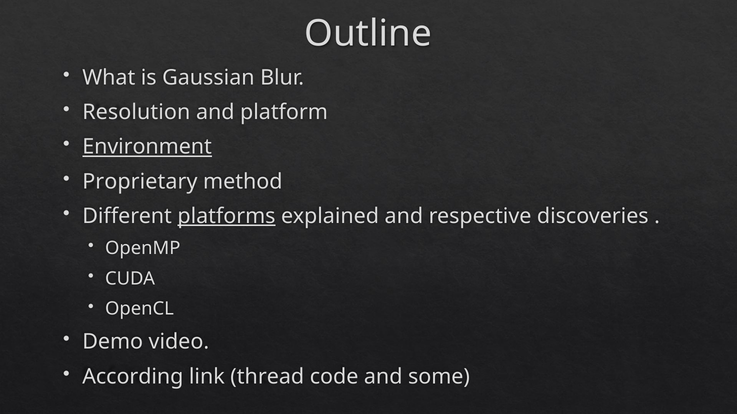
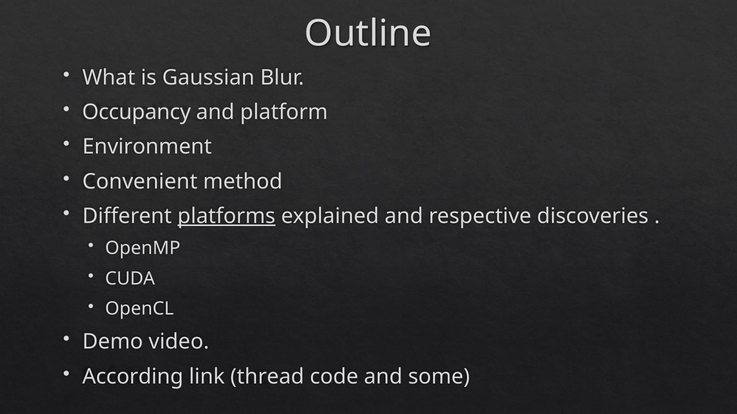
Resolution: Resolution -> Occupancy (136, 112)
Environment underline: present -> none (147, 147)
Proprietary: Proprietary -> Convenient (140, 182)
